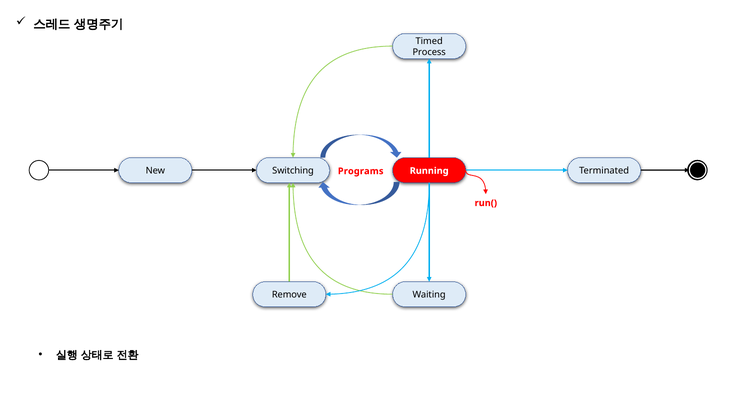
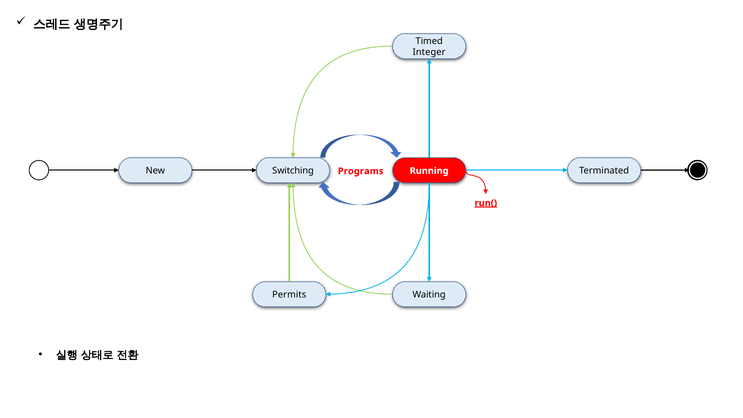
Process: Process -> Integer (429, 52)
run( underline: none -> present (486, 203)
Remove: Remove -> Permits (289, 295)
